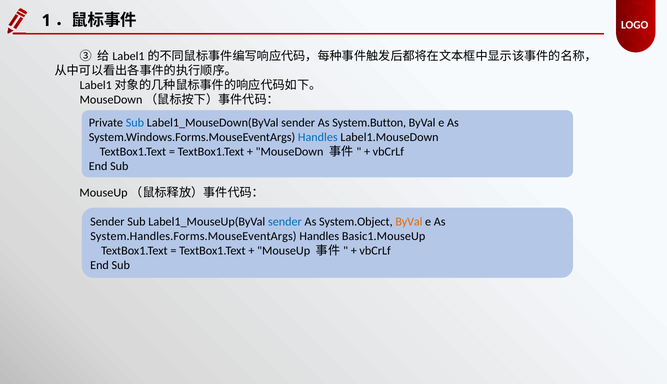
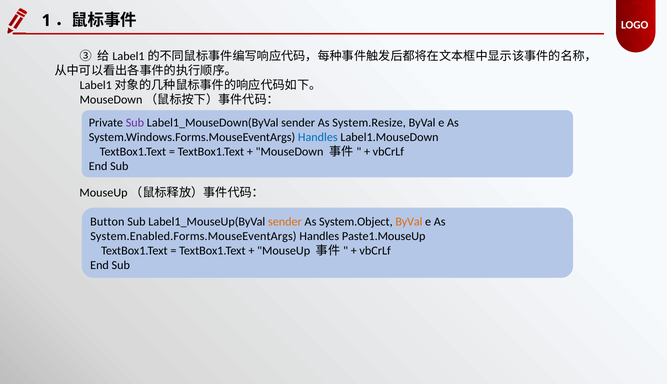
Sub colour: blue -> purple (135, 123)
System.Button: System.Button -> System.Resize (369, 123)
Sender: Sender -> Button (107, 222)
sender colour: blue -> orange (285, 222)
System.Handles.Forms.MouseEventArgs: System.Handles.Forms.MouseEventArgs -> System.Enabled.Forms.MouseEventArgs (193, 236)
Basic1.MouseUp: Basic1.MouseUp -> Paste1.MouseUp (384, 236)
